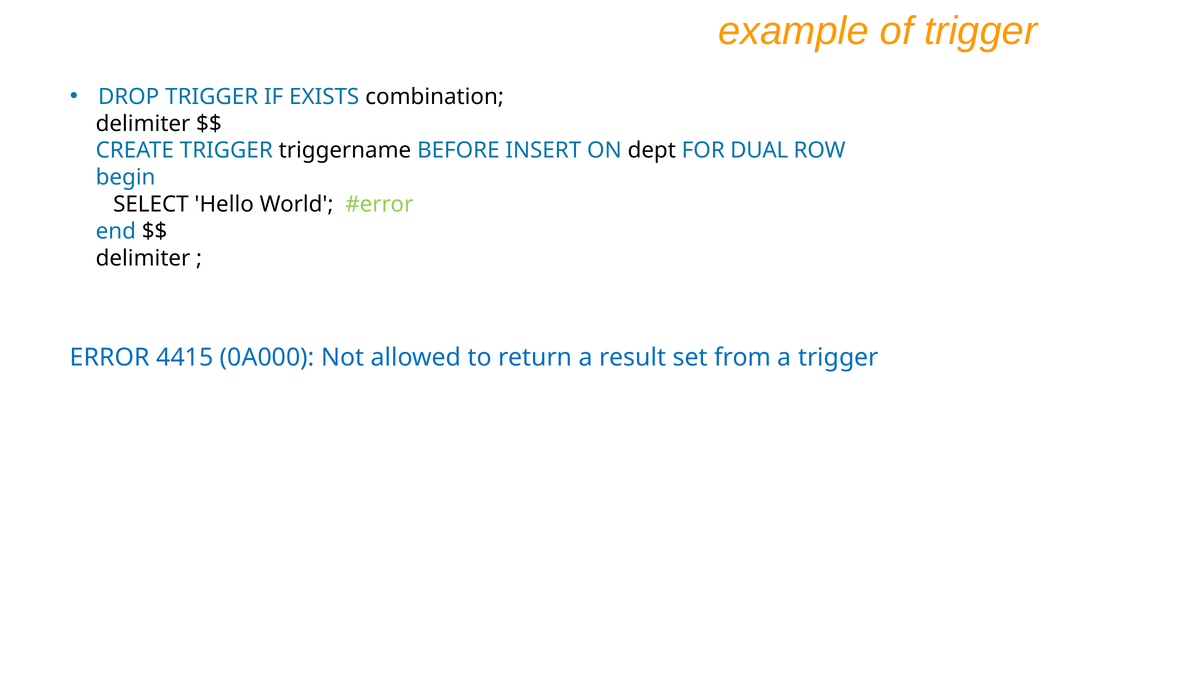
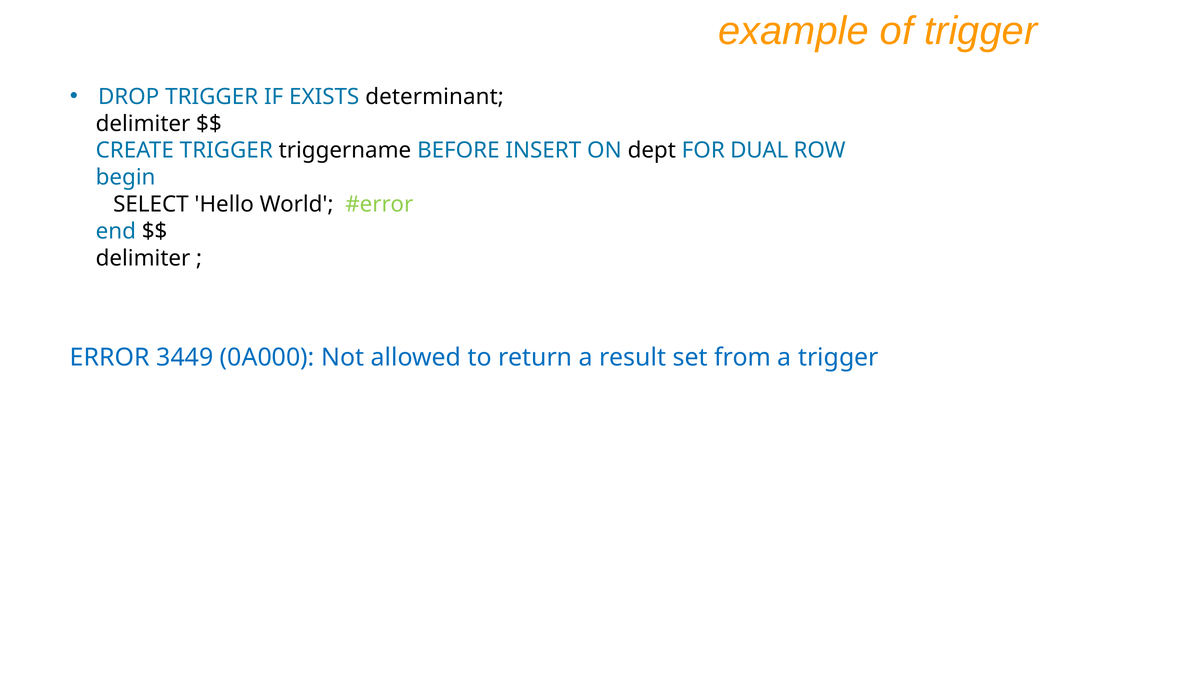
combination: combination -> determinant (435, 97)
4415: 4415 -> 3449 (185, 357)
